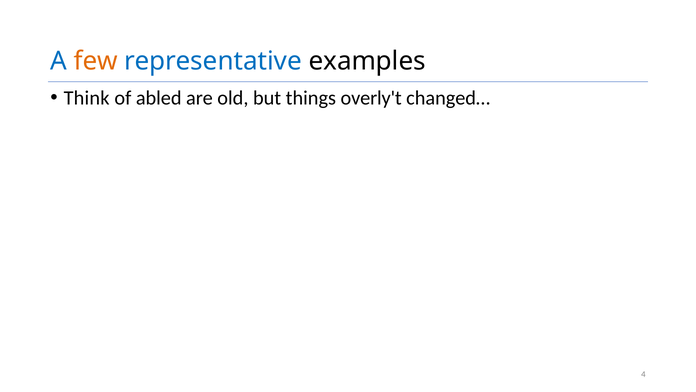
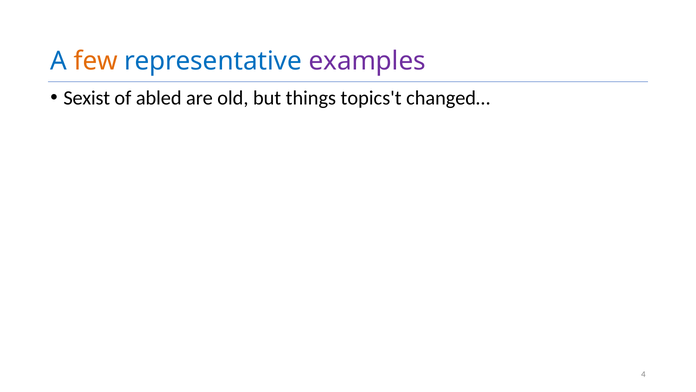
examples colour: black -> purple (367, 61)
Think: Think -> Sexist (87, 98)
overly't: overly't -> topics't (371, 98)
